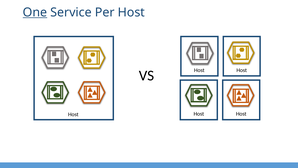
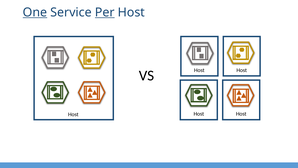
Per underline: none -> present (105, 12)
